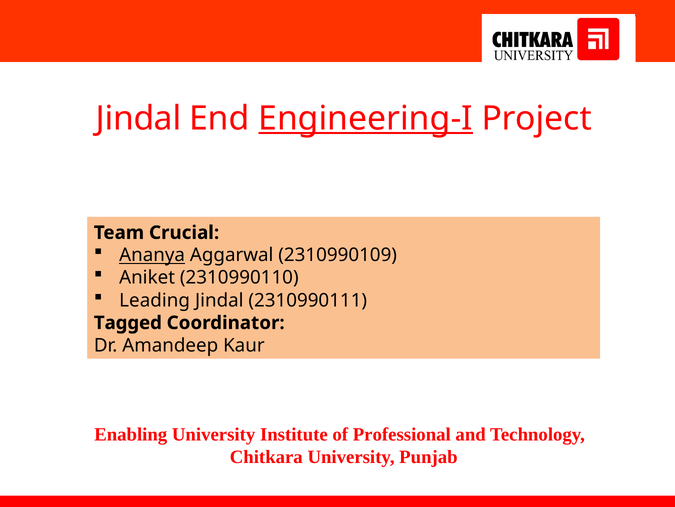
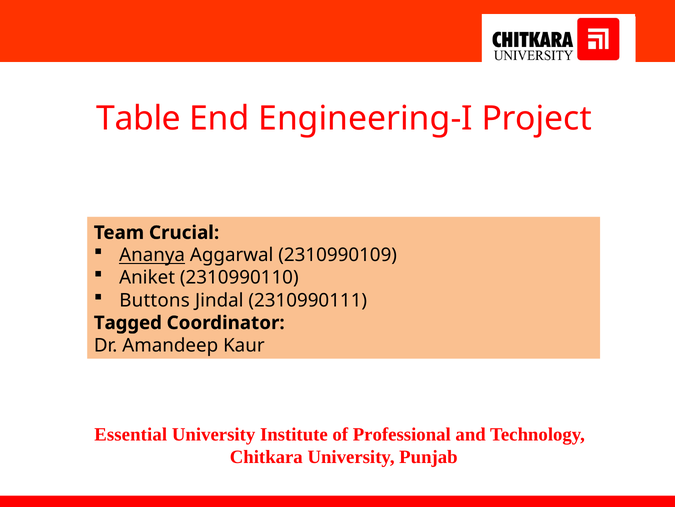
Jindal: Jindal -> Table (139, 118)
Engineering-I underline: present -> none (366, 118)
Leading: Leading -> Buttons (155, 300)
Enabling: Enabling -> Essential (131, 434)
